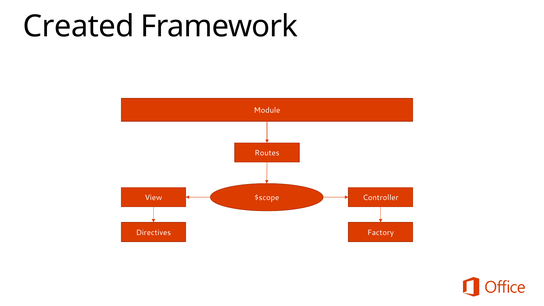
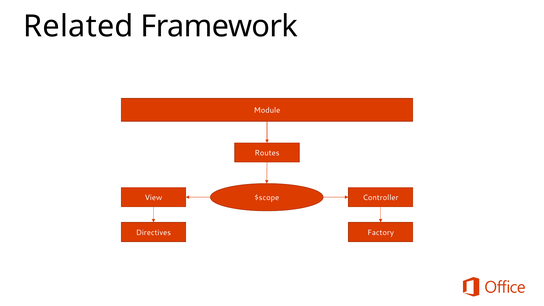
Created: Created -> Related (78, 27)
